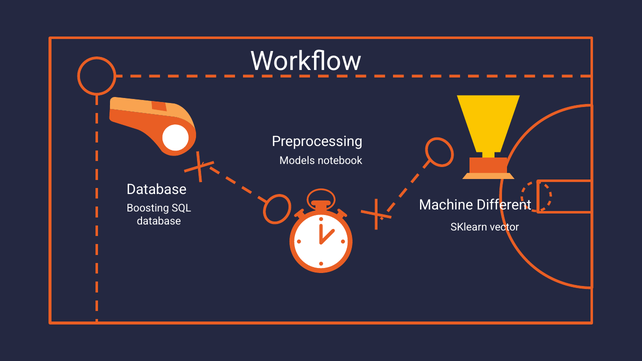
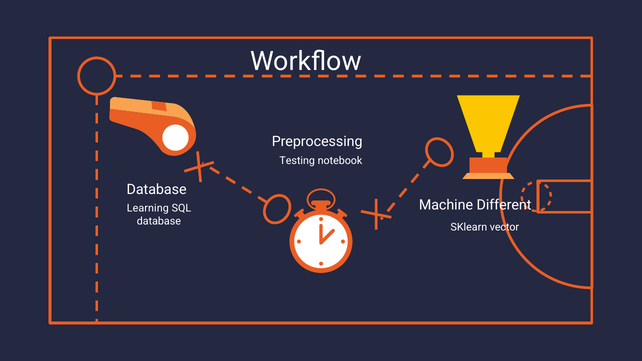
Models: Models -> Testing (297, 161)
Boosting: Boosting -> Learning (148, 209)
